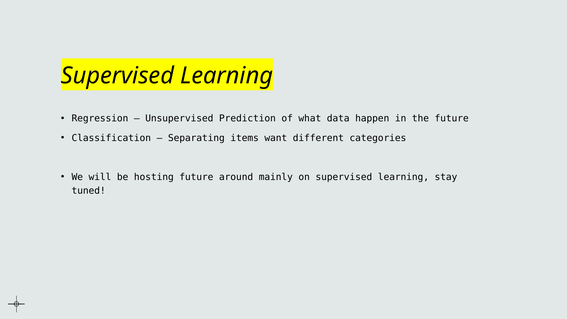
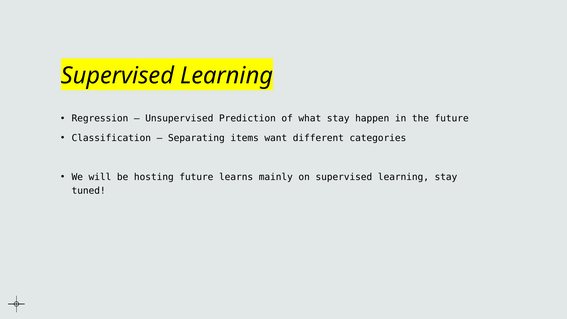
what data: data -> stay (338, 119)
around: around -> learns (236, 177)
